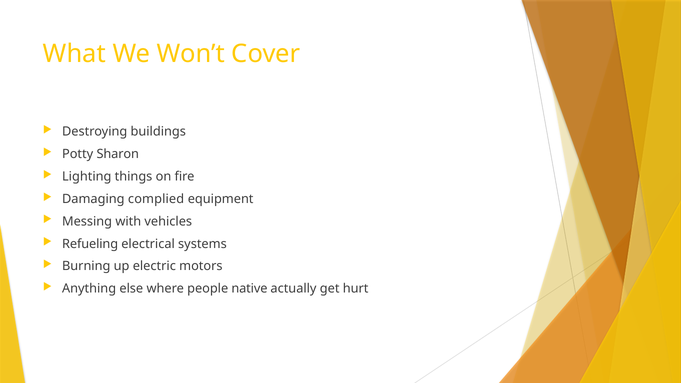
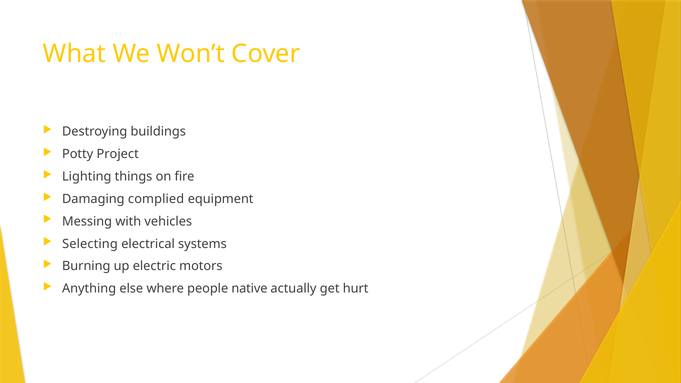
Sharon: Sharon -> Project (118, 154)
Refueling: Refueling -> Selecting (90, 244)
